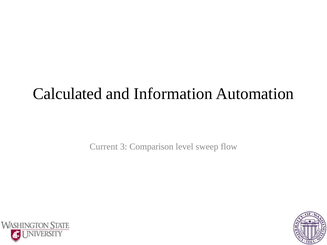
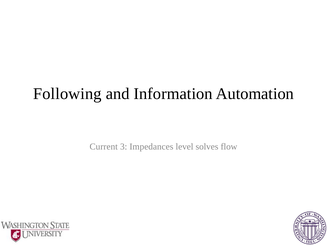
Calculated: Calculated -> Following (67, 94)
Comparison: Comparison -> Impedances (151, 147)
sweep: sweep -> solves (207, 147)
